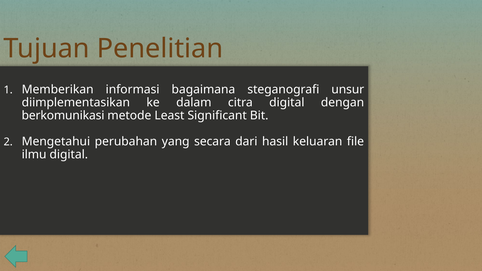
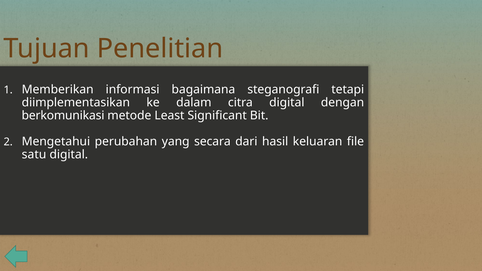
unsur: unsur -> tetapi (348, 90)
ilmu: ilmu -> satu (34, 155)
